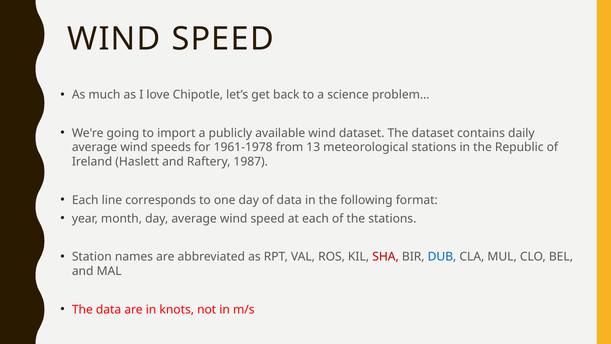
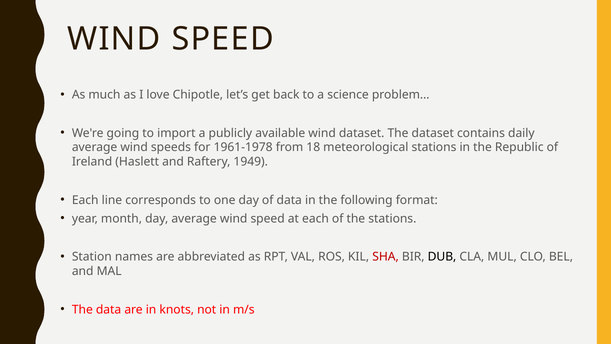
13: 13 -> 18 (313, 147)
1987: 1987 -> 1949 (251, 162)
DUB colour: blue -> black (442, 257)
